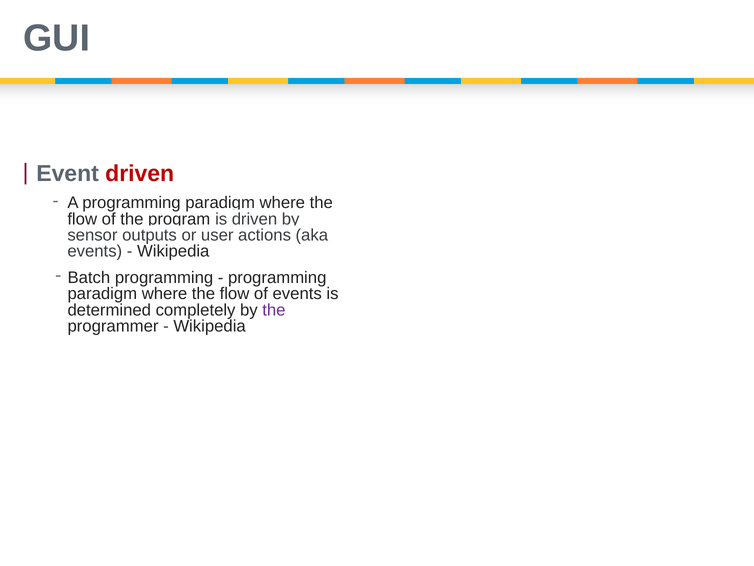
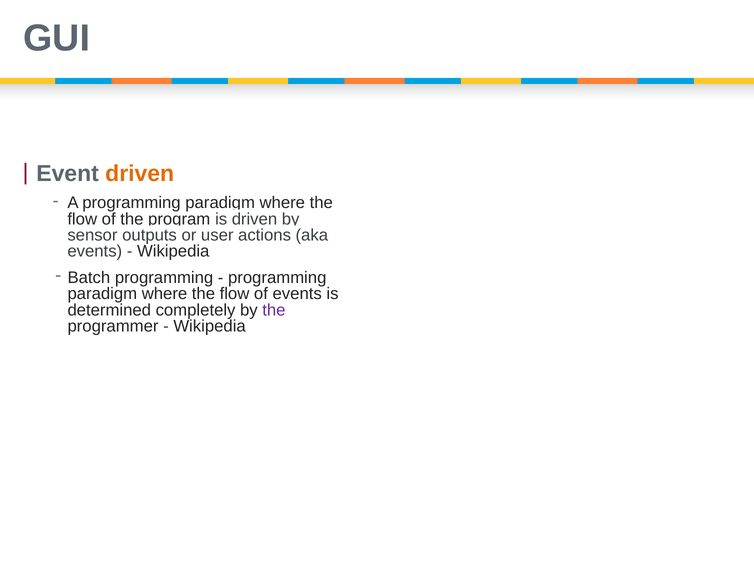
driven colour: red -> orange (140, 173)
